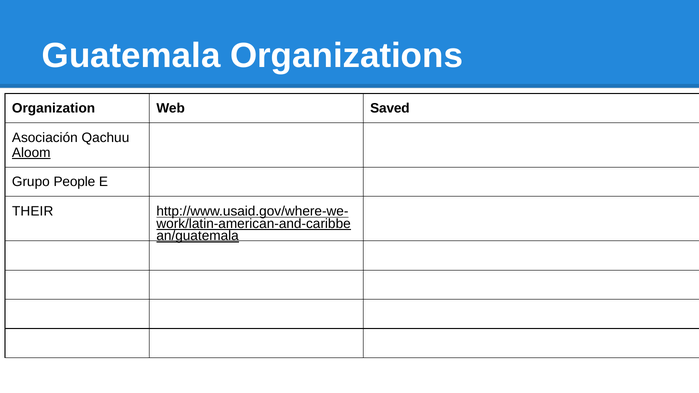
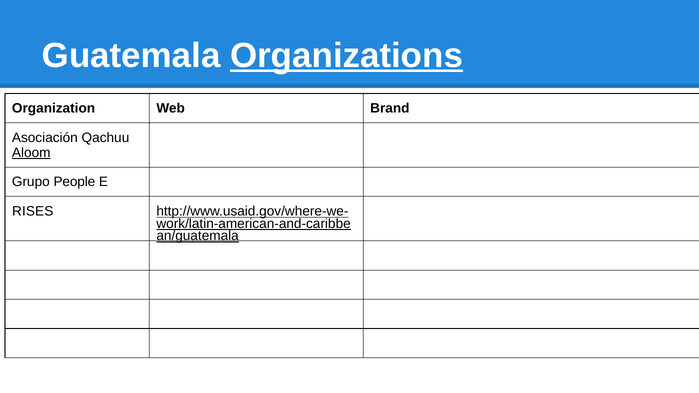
Organizations underline: none -> present (347, 56)
Saved: Saved -> Brand (390, 108)
THEIR: THEIR -> RISES (33, 211)
